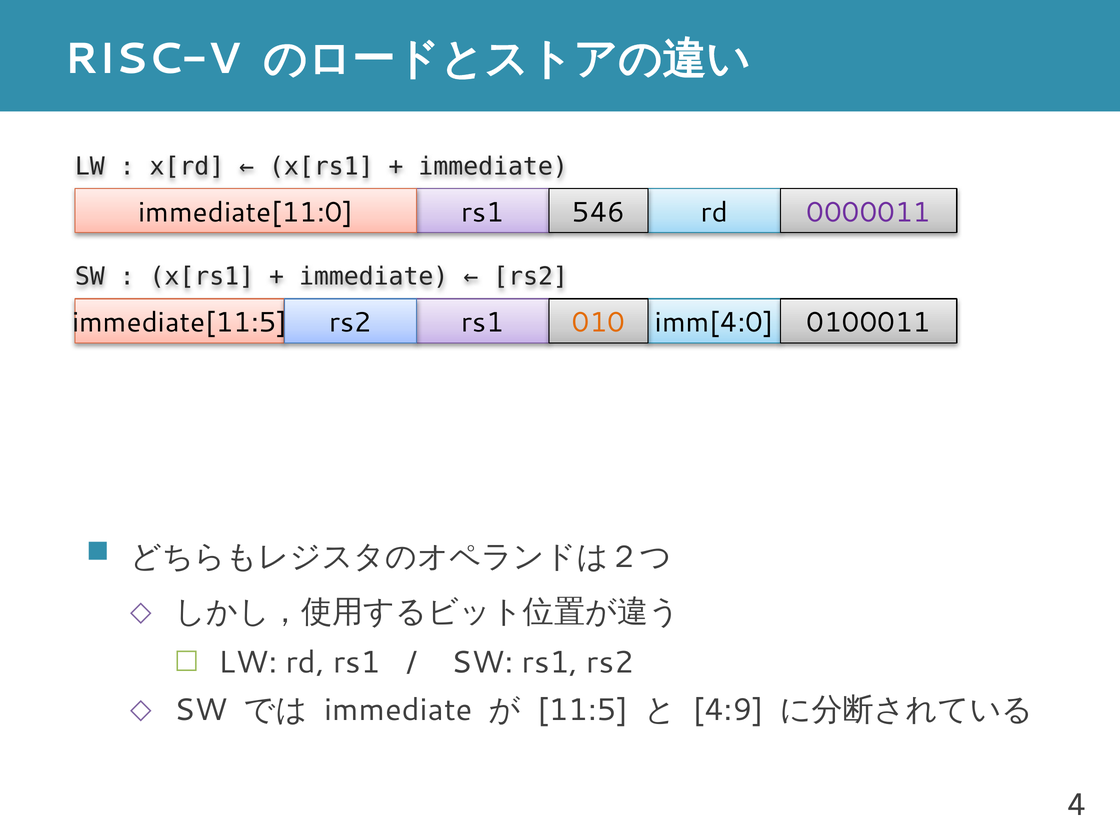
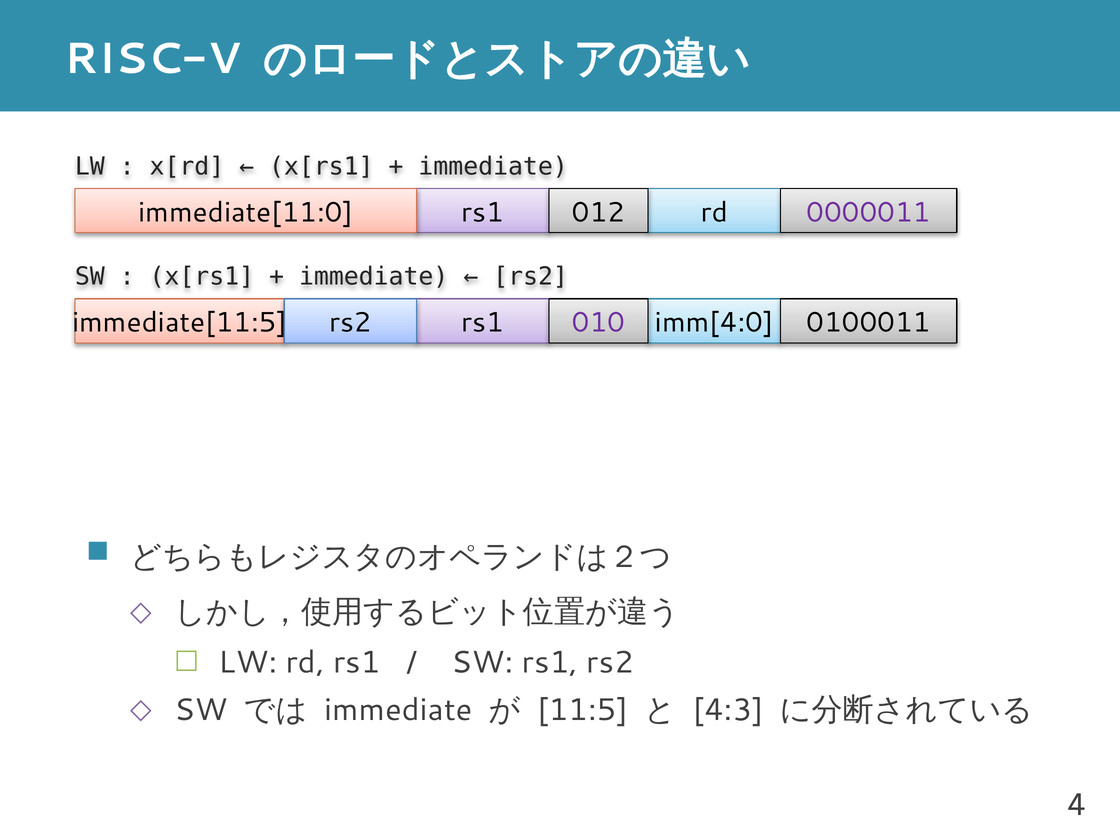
546: 546 -> 012 (599, 213)
010 colour: orange -> purple (599, 323)
4:9: 4:9 -> 4:3 (728, 710)
